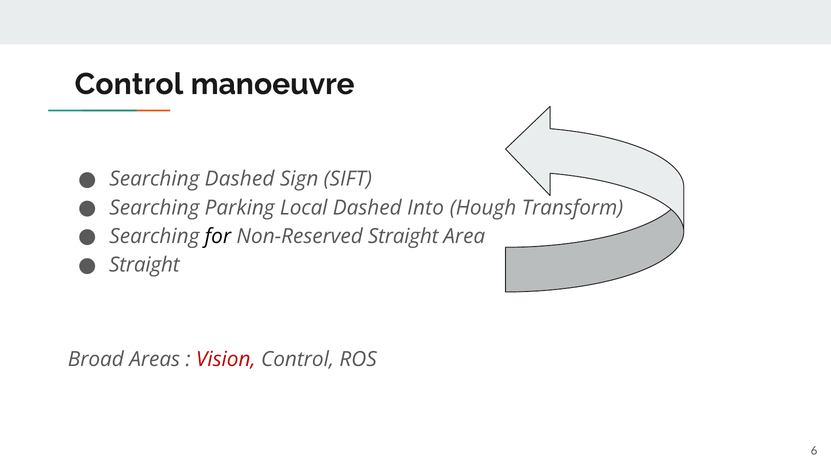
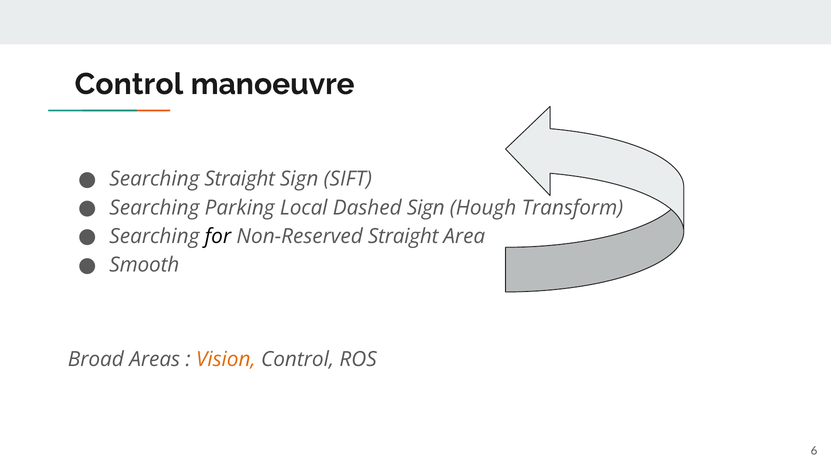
Searching Dashed: Dashed -> Straight (240, 179)
Dashed Into: Into -> Sign (426, 207)
Straight: Straight -> Smooth (144, 265)
Vision colour: red -> orange (226, 359)
